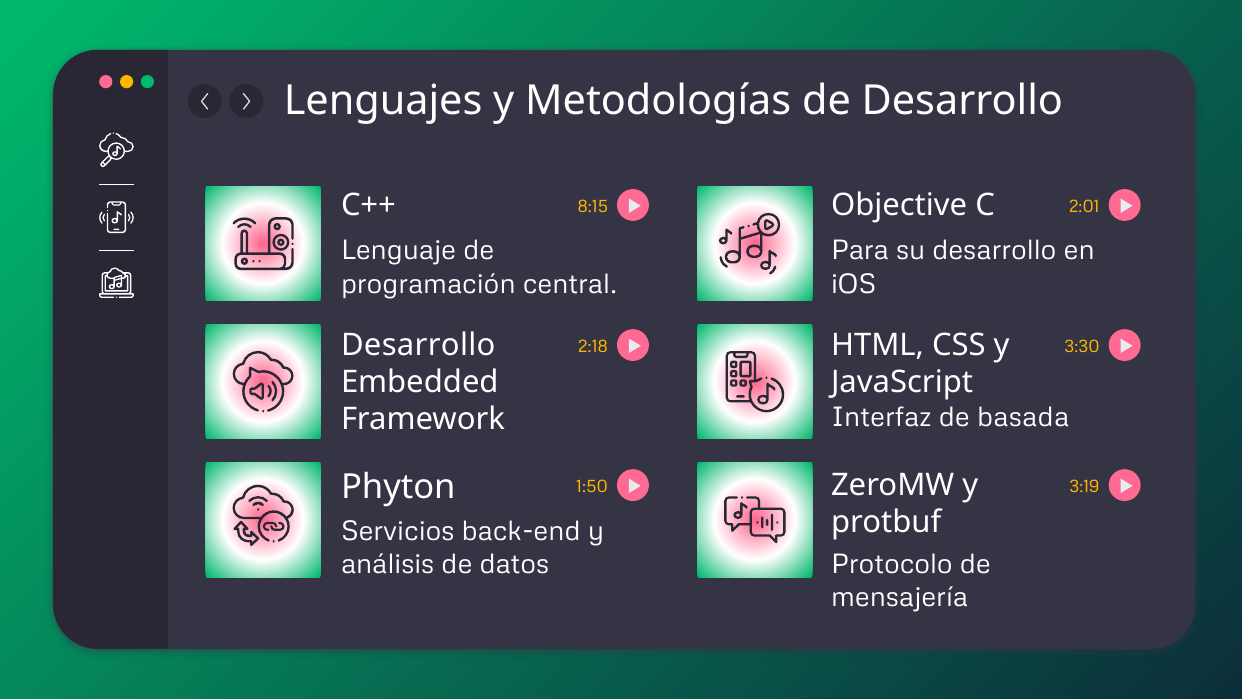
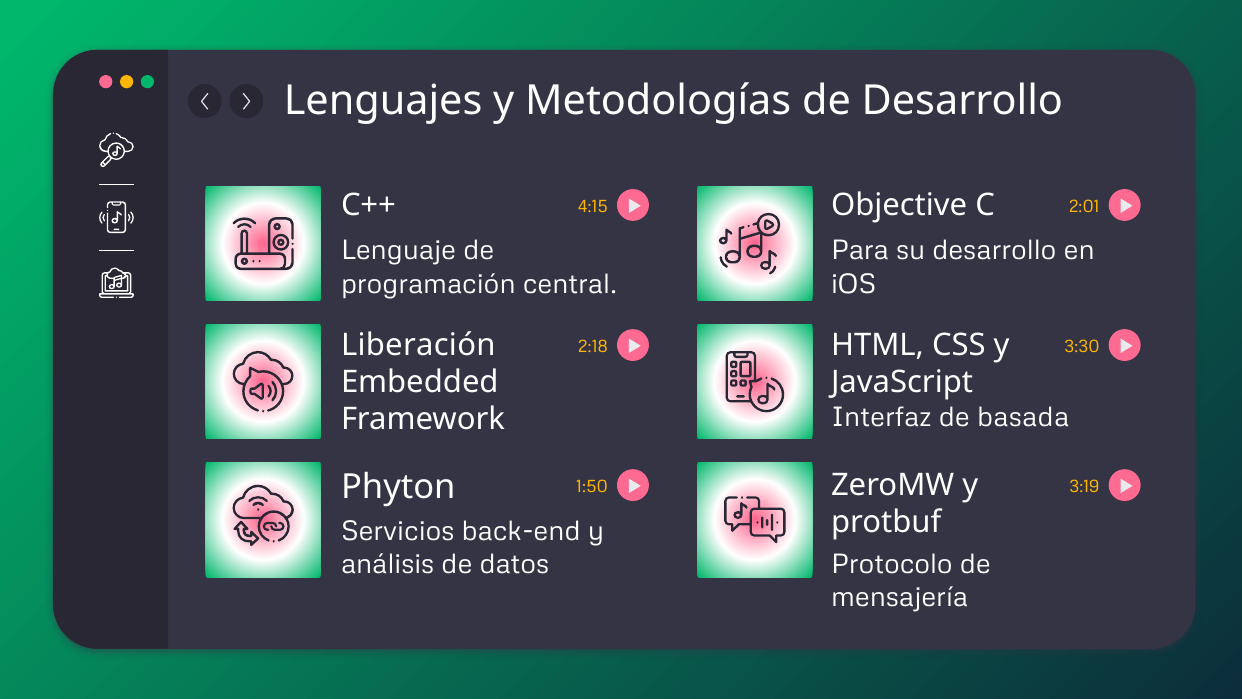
8:15: 8:15 -> 4:15 (593, 207)
Desarrollo: Desarrollo -> Liberación (418, 345)
